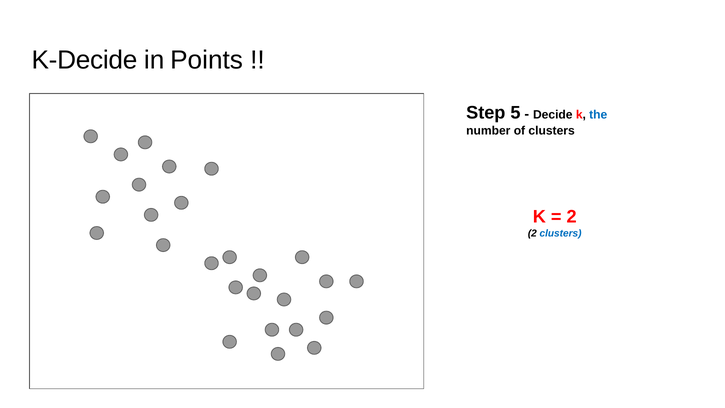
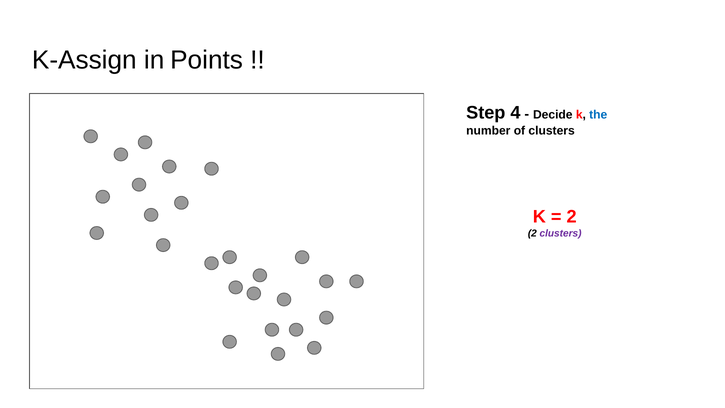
K-Decide: K-Decide -> K-Assign (84, 60)
5: 5 -> 4 (515, 113)
clusters colour: blue -> purple (561, 233)
